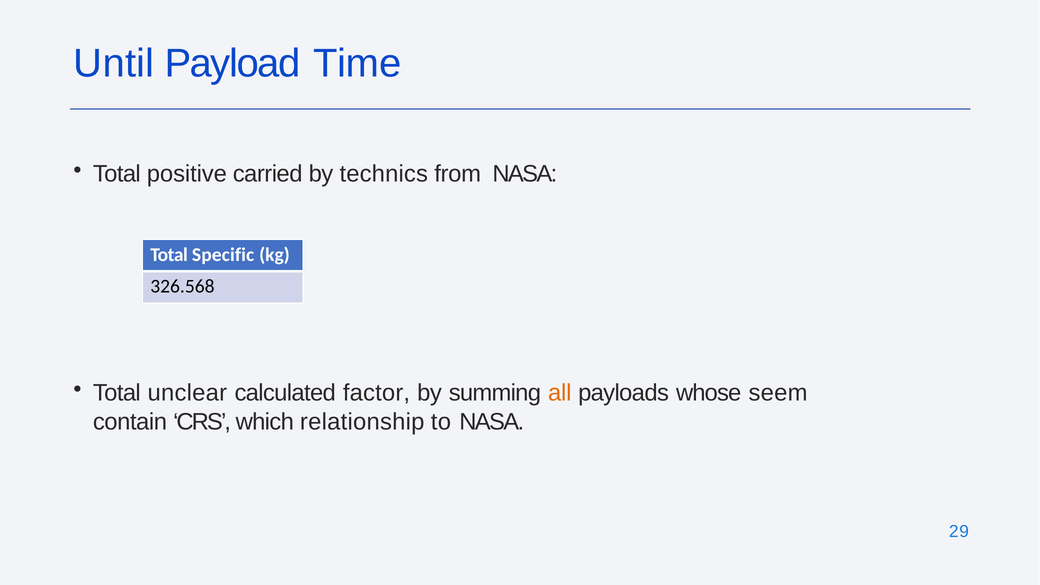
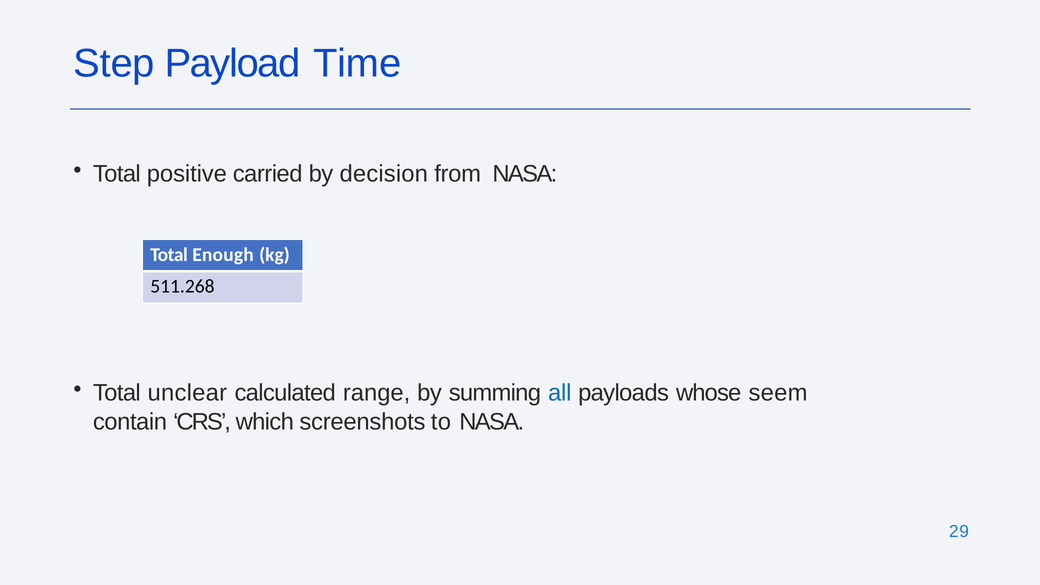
Until: Until -> Step (114, 64)
technics: technics -> decision (384, 174)
Specific: Specific -> Enough (223, 255)
326.568: 326.568 -> 511.268 (182, 286)
factor: factor -> range (377, 393)
all colour: orange -> blue (560, 393)
relationship: relationship -> screenshots (362, 422)
